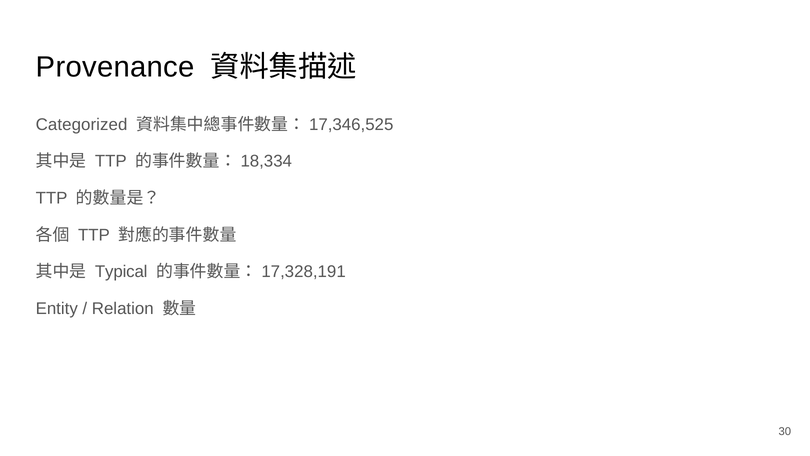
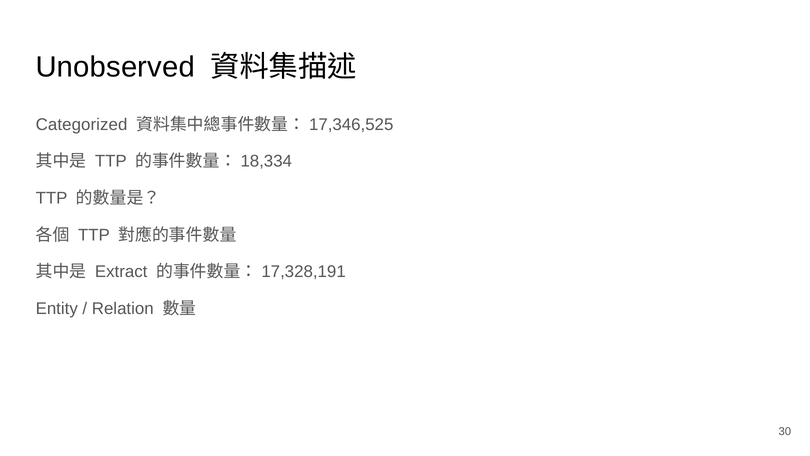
Provenance: Provenance -> Unobserved (115, 67)
Typical: Typical -> Extract (121, 272)
